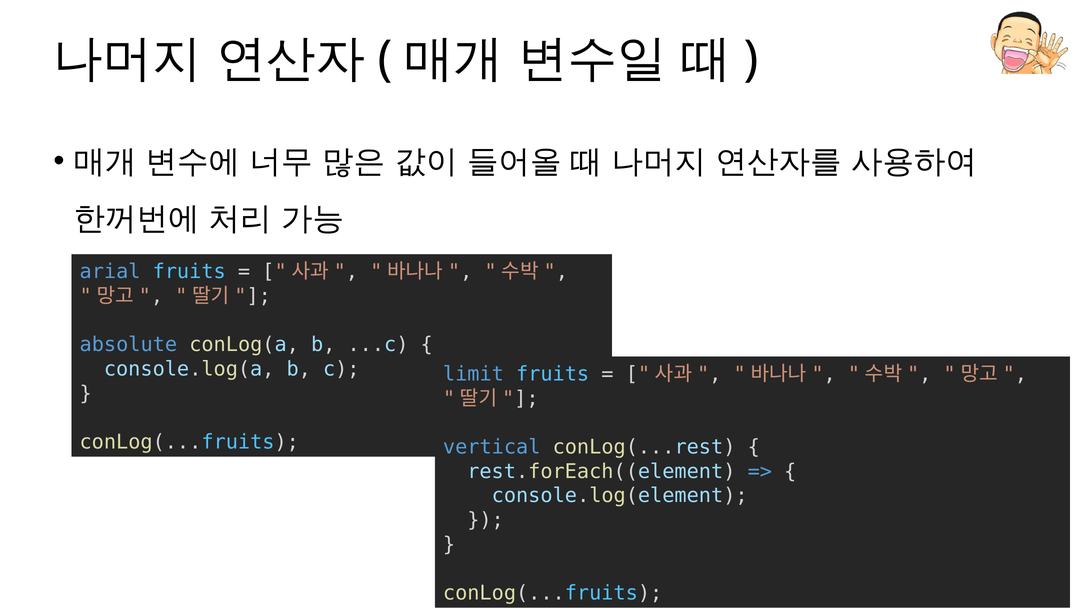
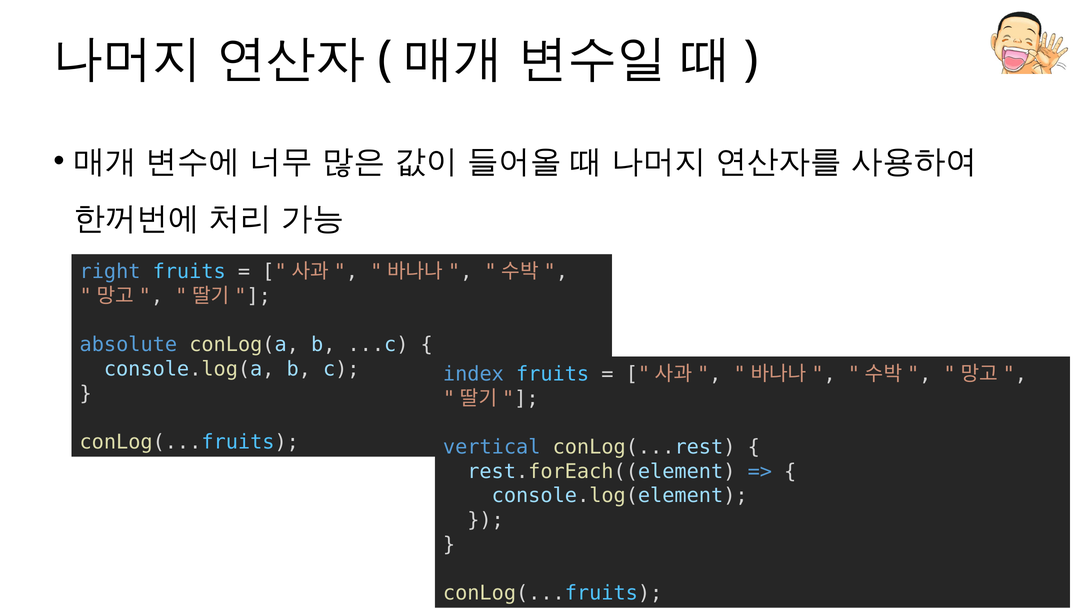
arial: arial -> right (110, 272)
limit: limit -> index (473, 374)
